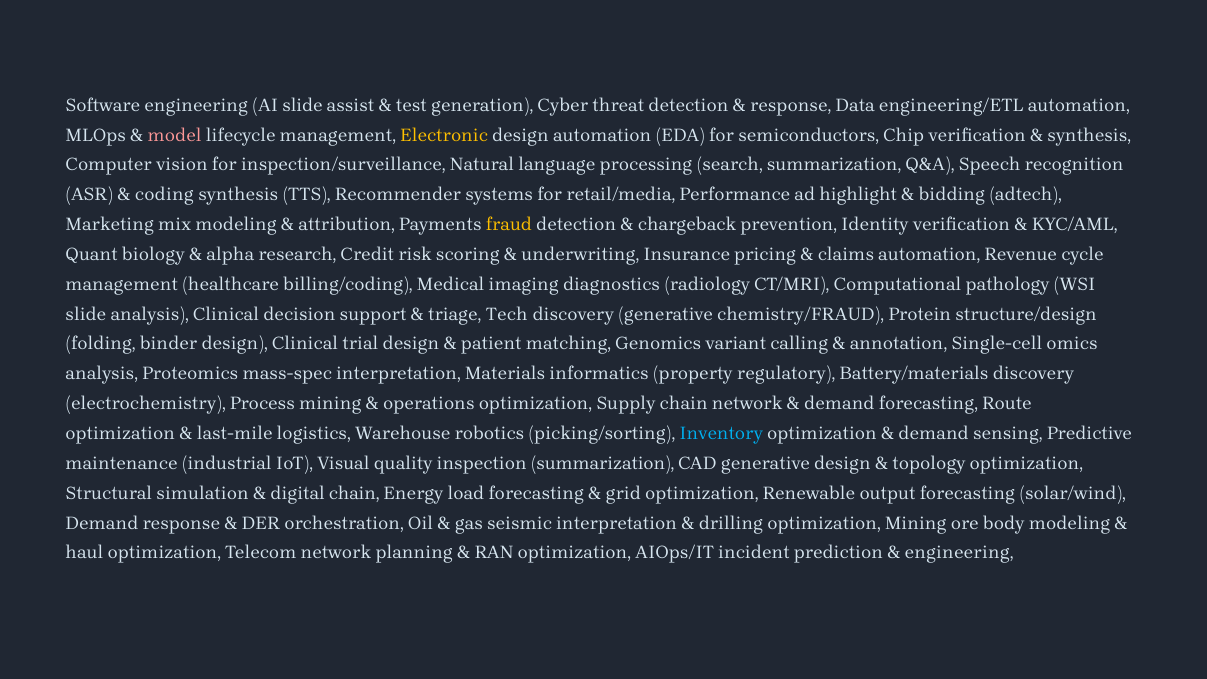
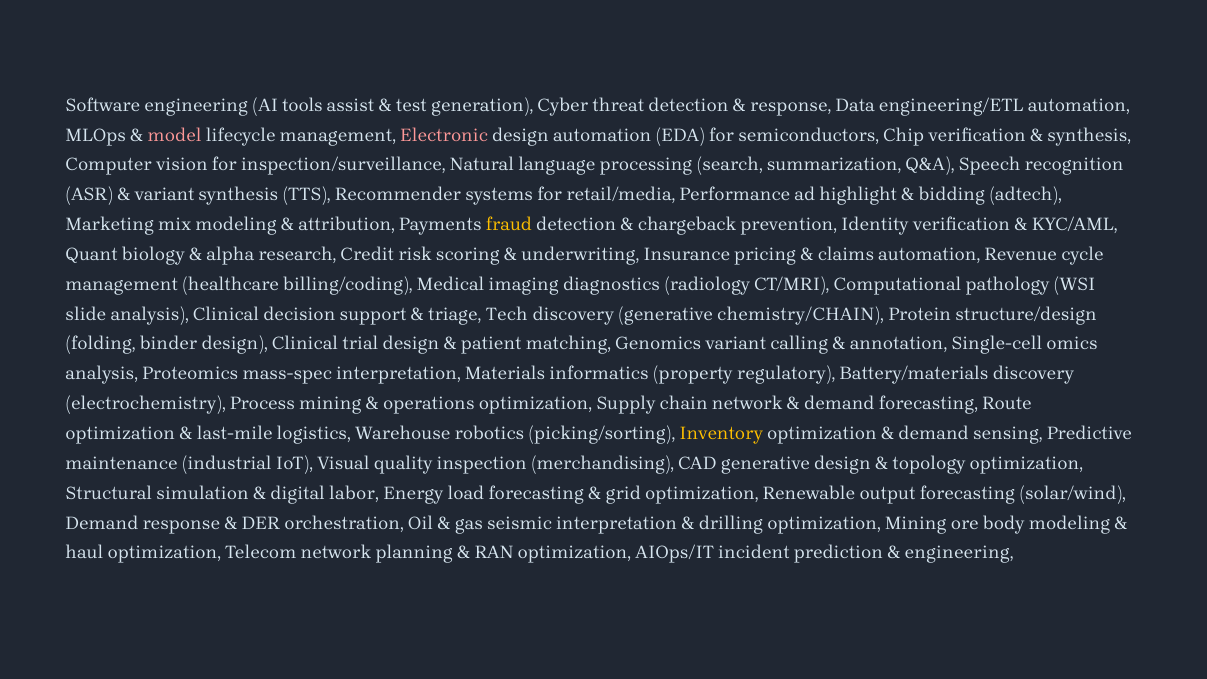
AI slide: slide -> tools (302, 105)
Electronic colour: yellow -> pink (444, 135)
coding: coding -> variant (165, 195)
chemistry/FRAUD: chemistry/FRAUD -> chemistry/CHAIN (800, 314)
Inventory colour: light blue -> yellow (721, 433)
inspection summarization: summarization -> merchandising (603, 463)
digital chain: chain -> labor (354, 493)
